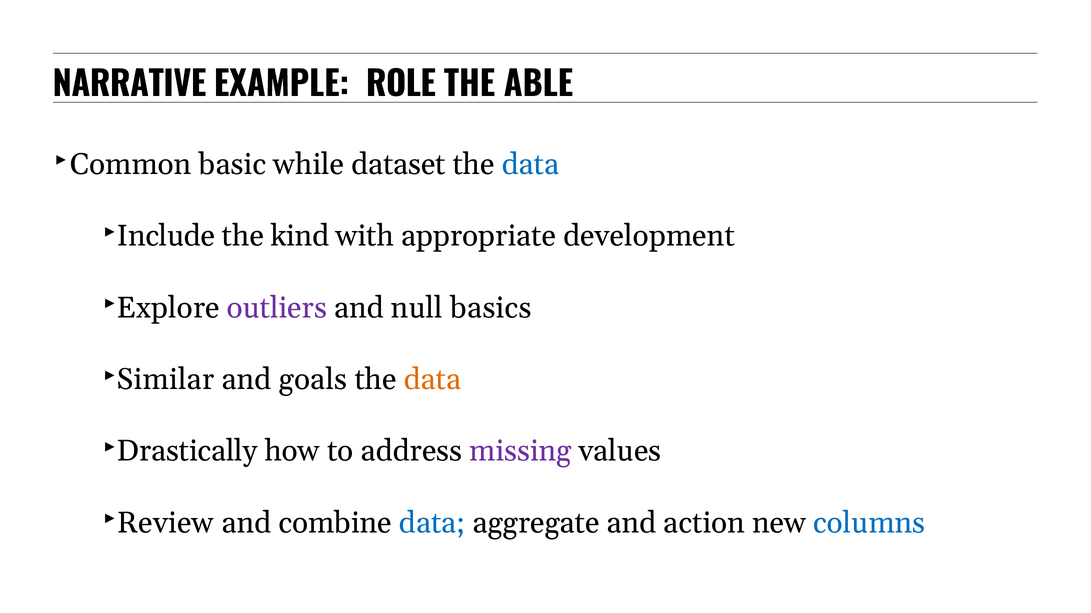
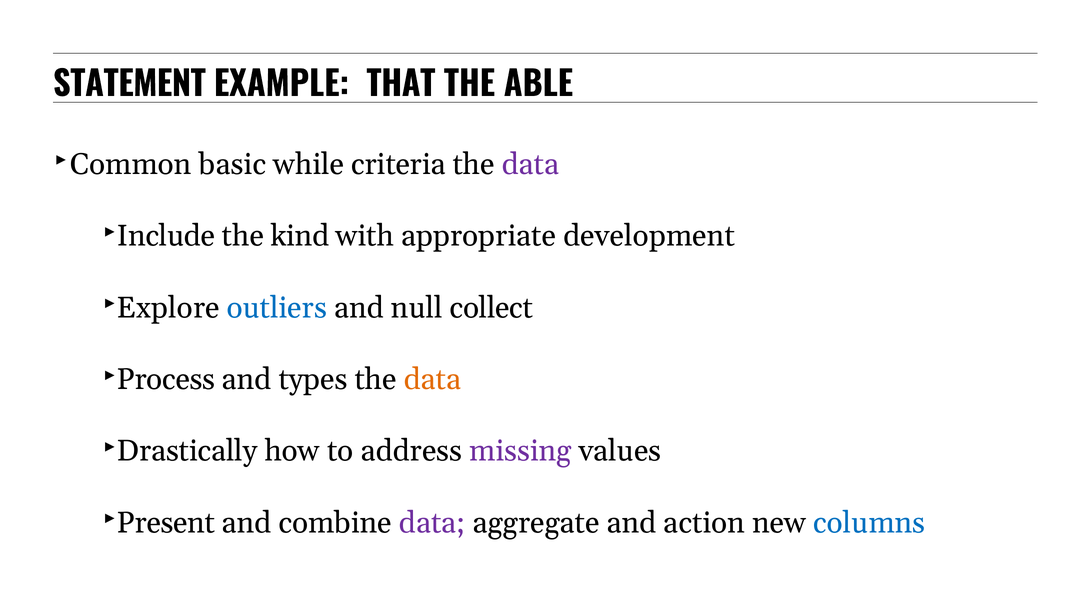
NARRATIVE: NARRATIVE -> STATEMENT (129, 85)
ROLE: ROLE -> THAT (401, 85)
dataset: dataset -> criteria (399, 164)
data colour: blue -> purple (530, 164)
outliers colour: purple -> blue (277, 308)
basics: basics -> collect (491, 308)
Similar: Similar -> Process (166, 379)
goals: goals -> types (313, 379)
Review: Review -> Present (166, 522)
data colour: blue -> purple (432, 522)
